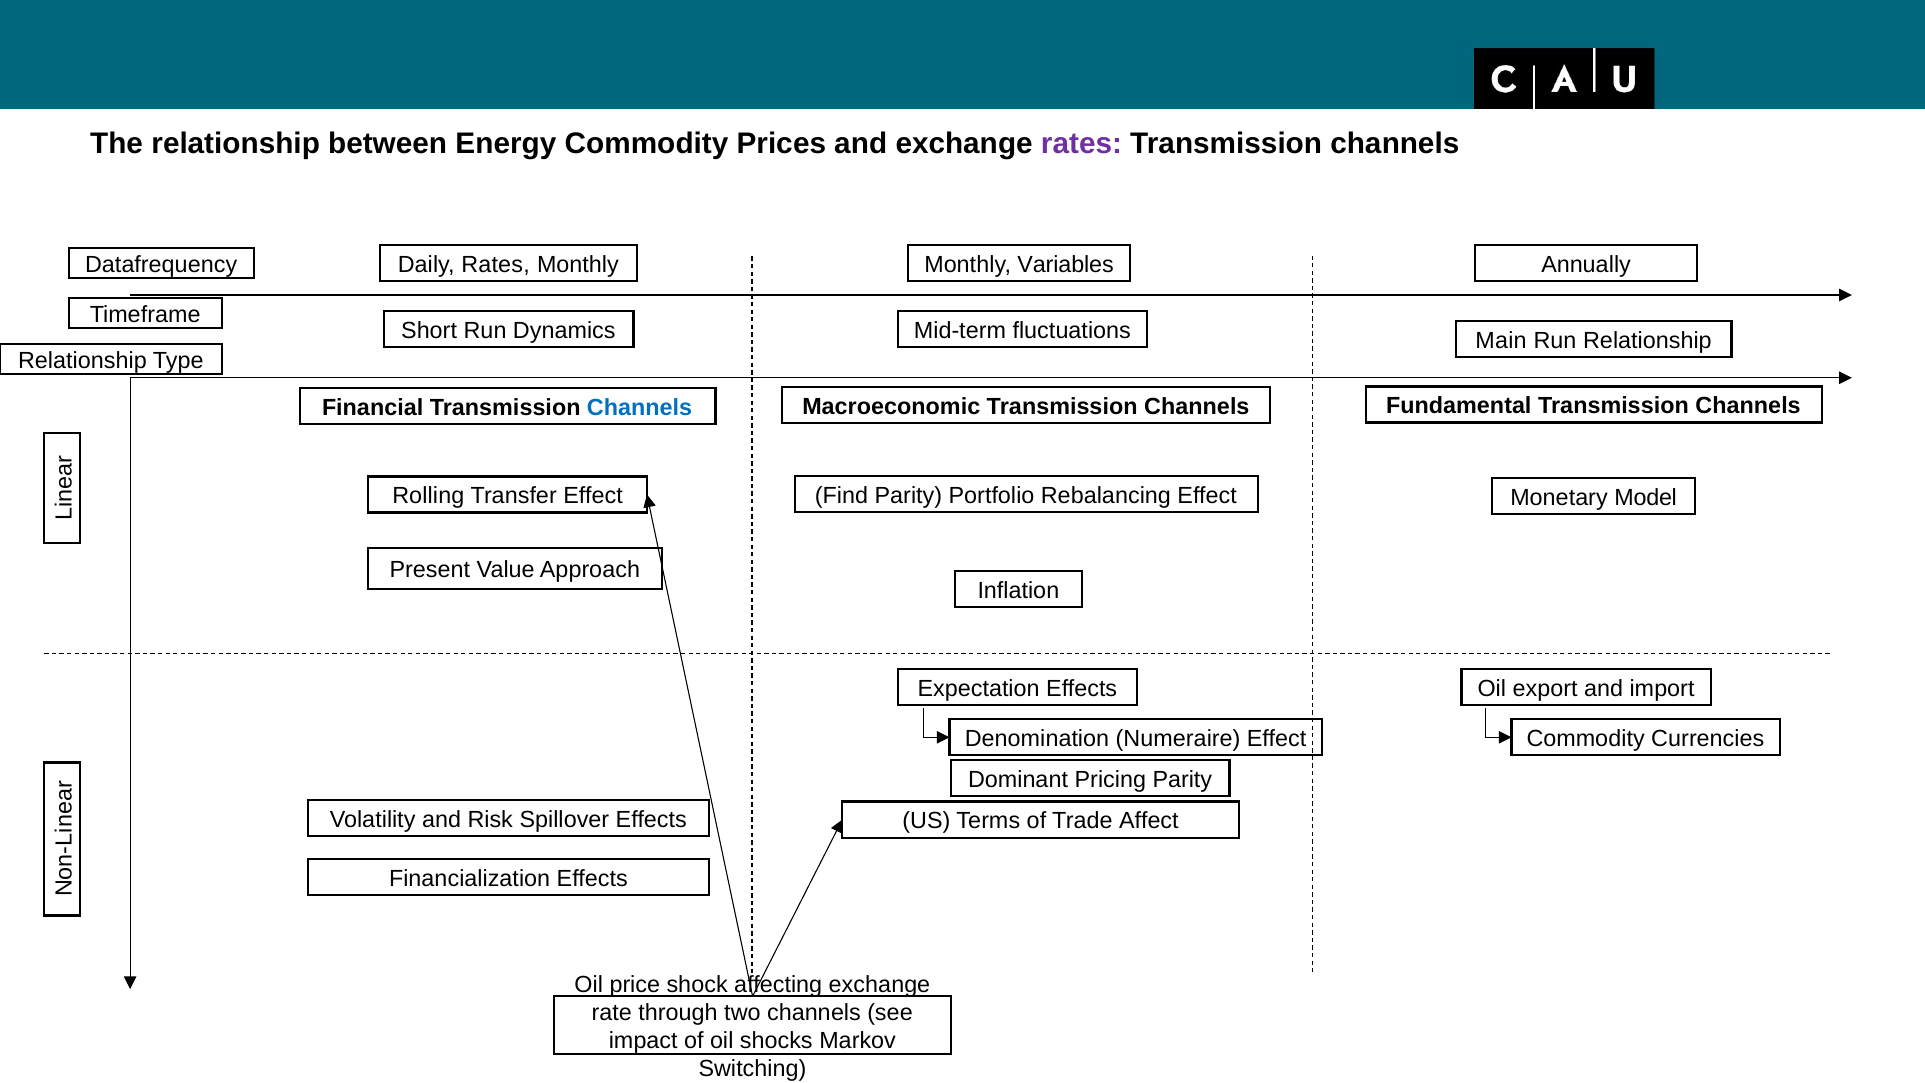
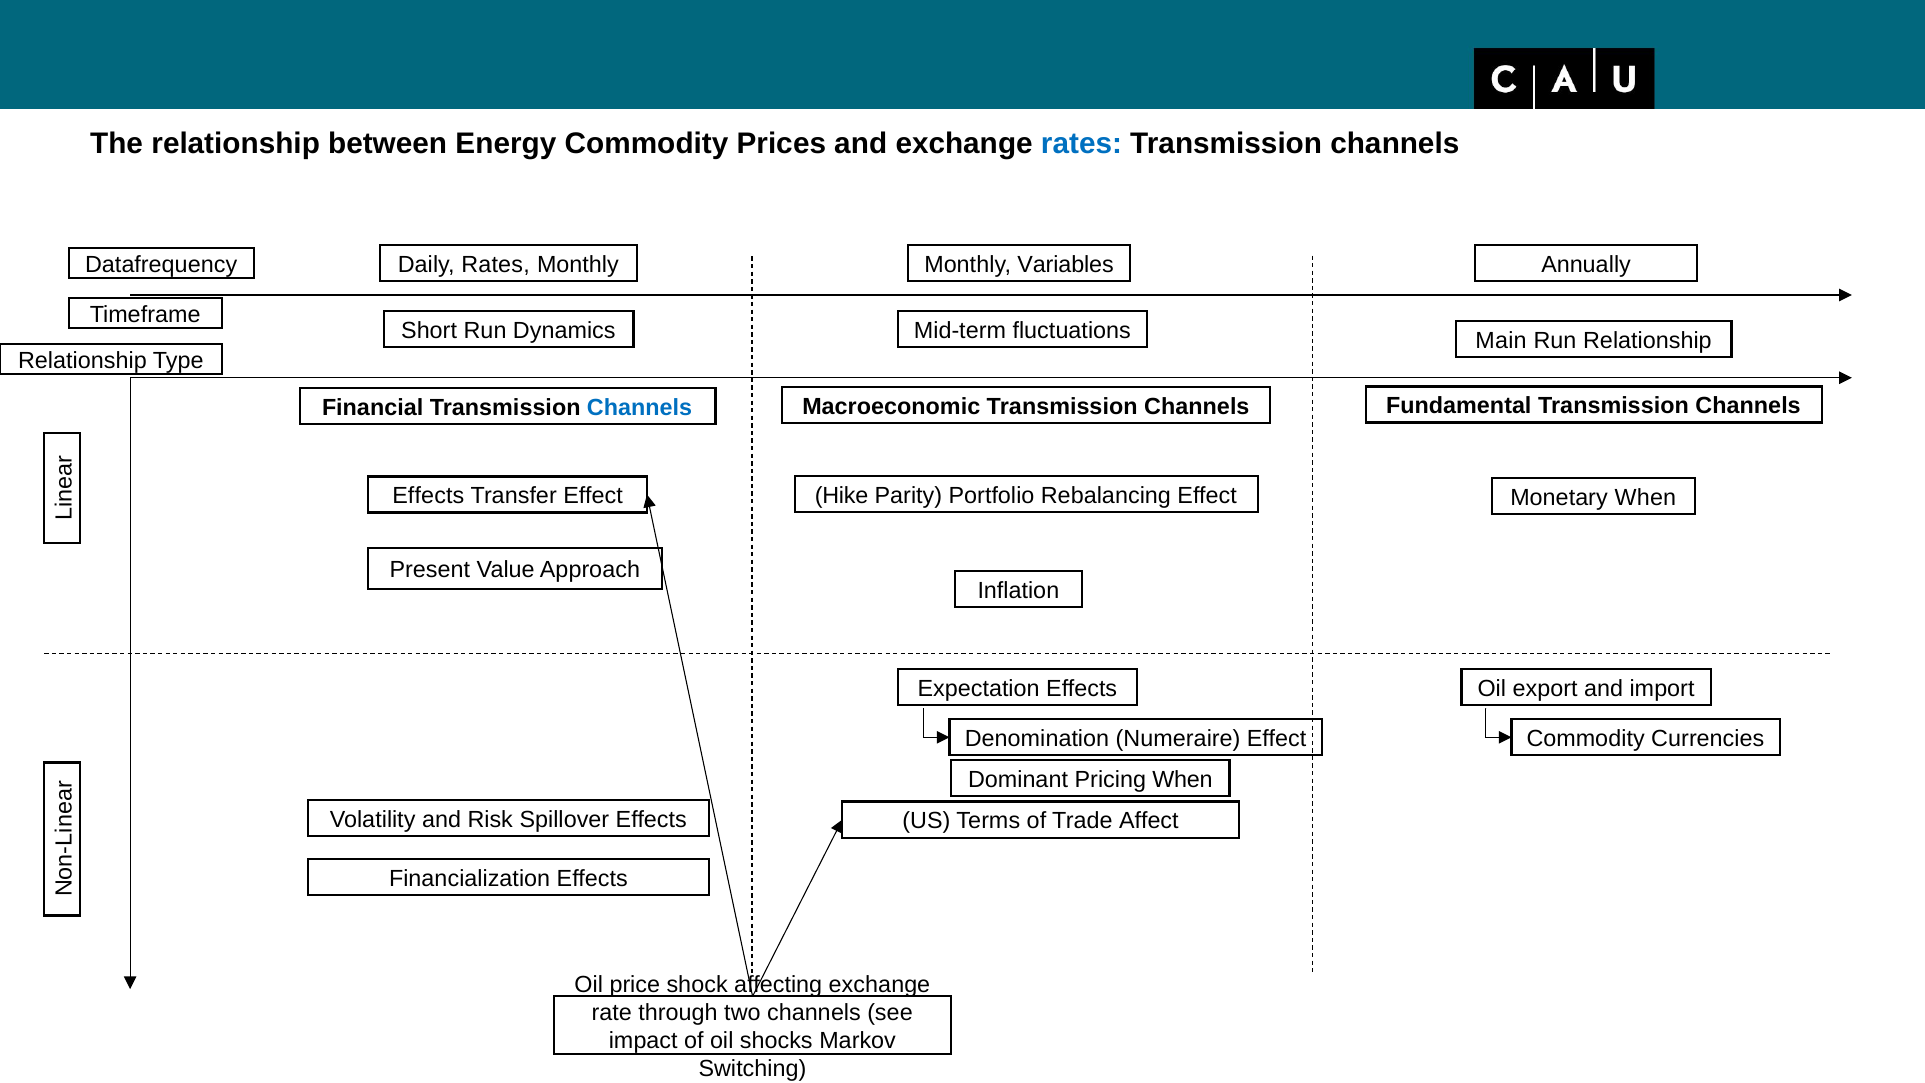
rates colour: purple -> blue (1082, 144)
Rolling: Rolling -> Effects (428, 496)
Find: Find -> Hike (842, 496)
Monetary Model: Model -> When (1645, 498)
Pricing Parity: Parity -> When (1182, 780)
